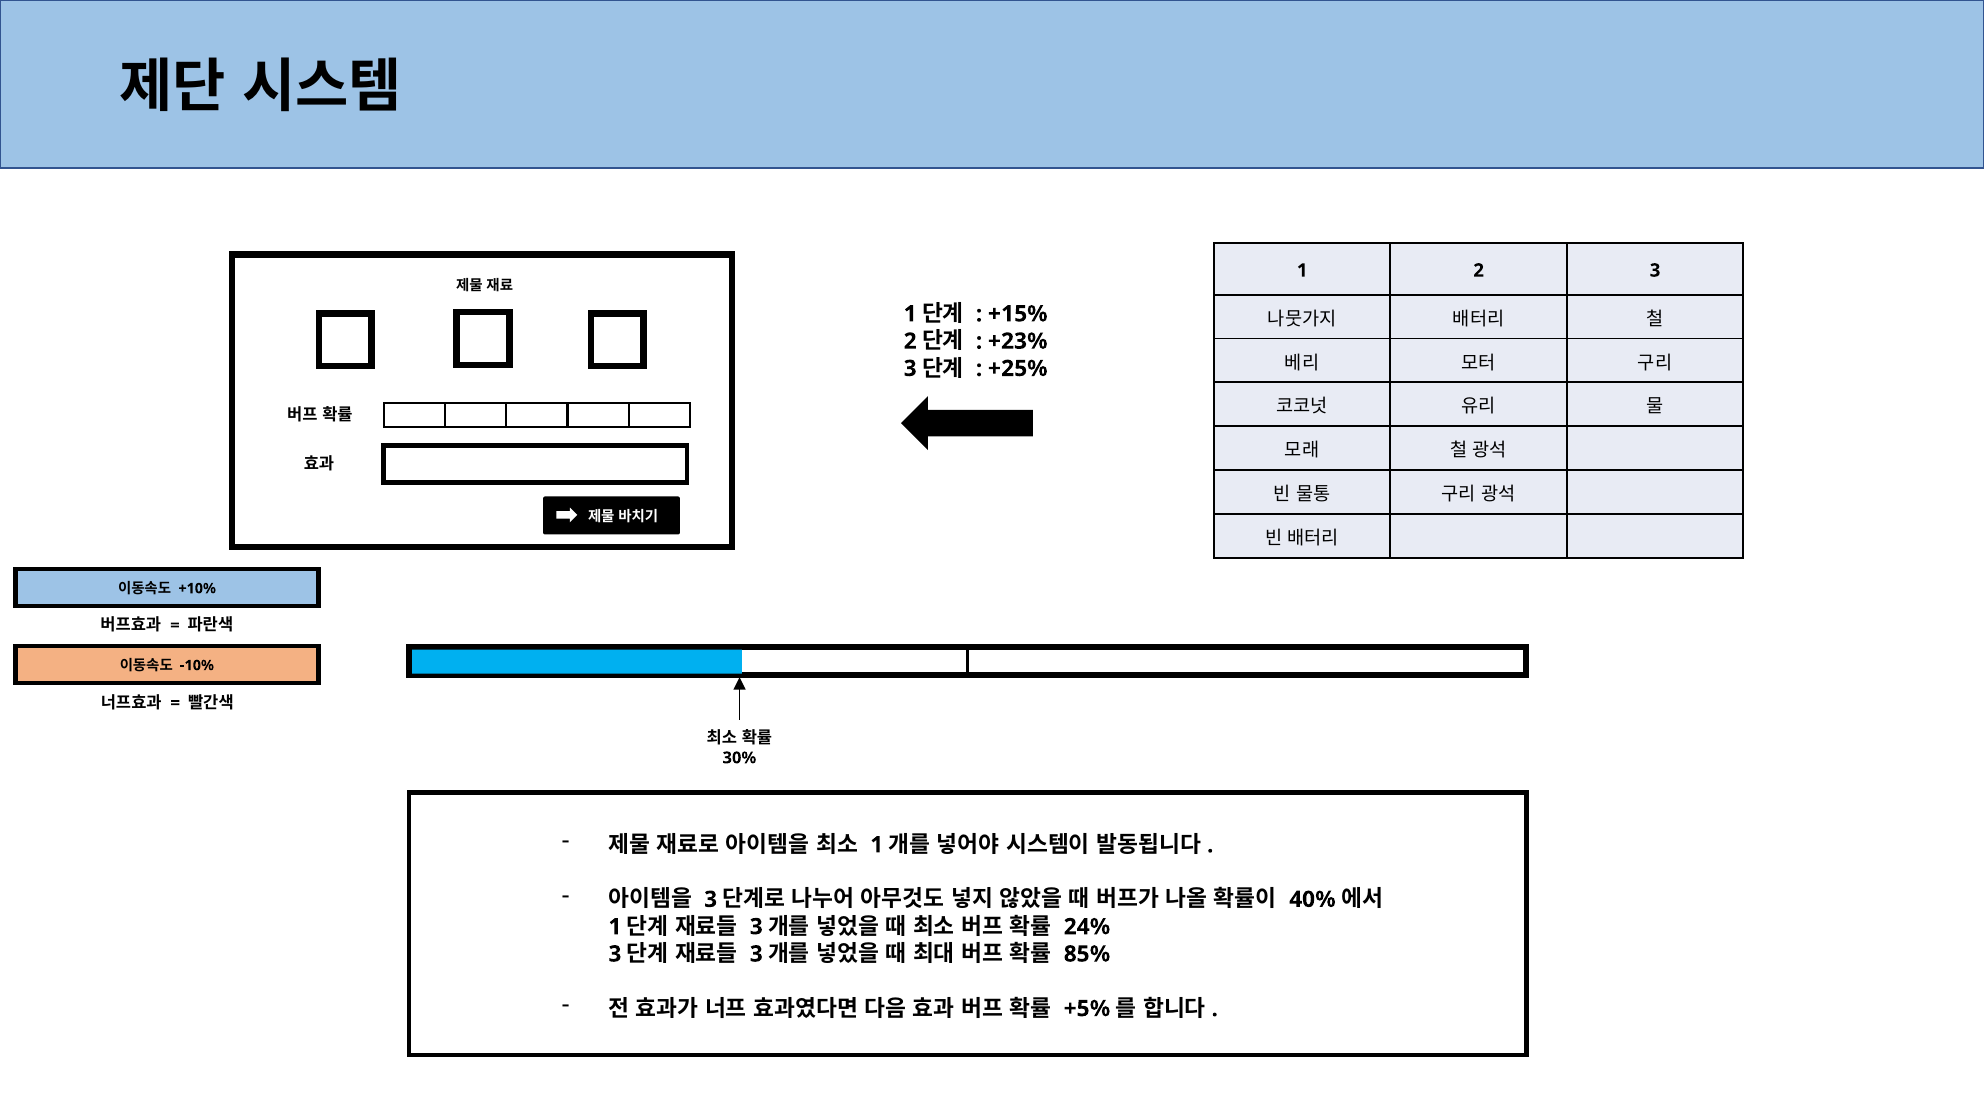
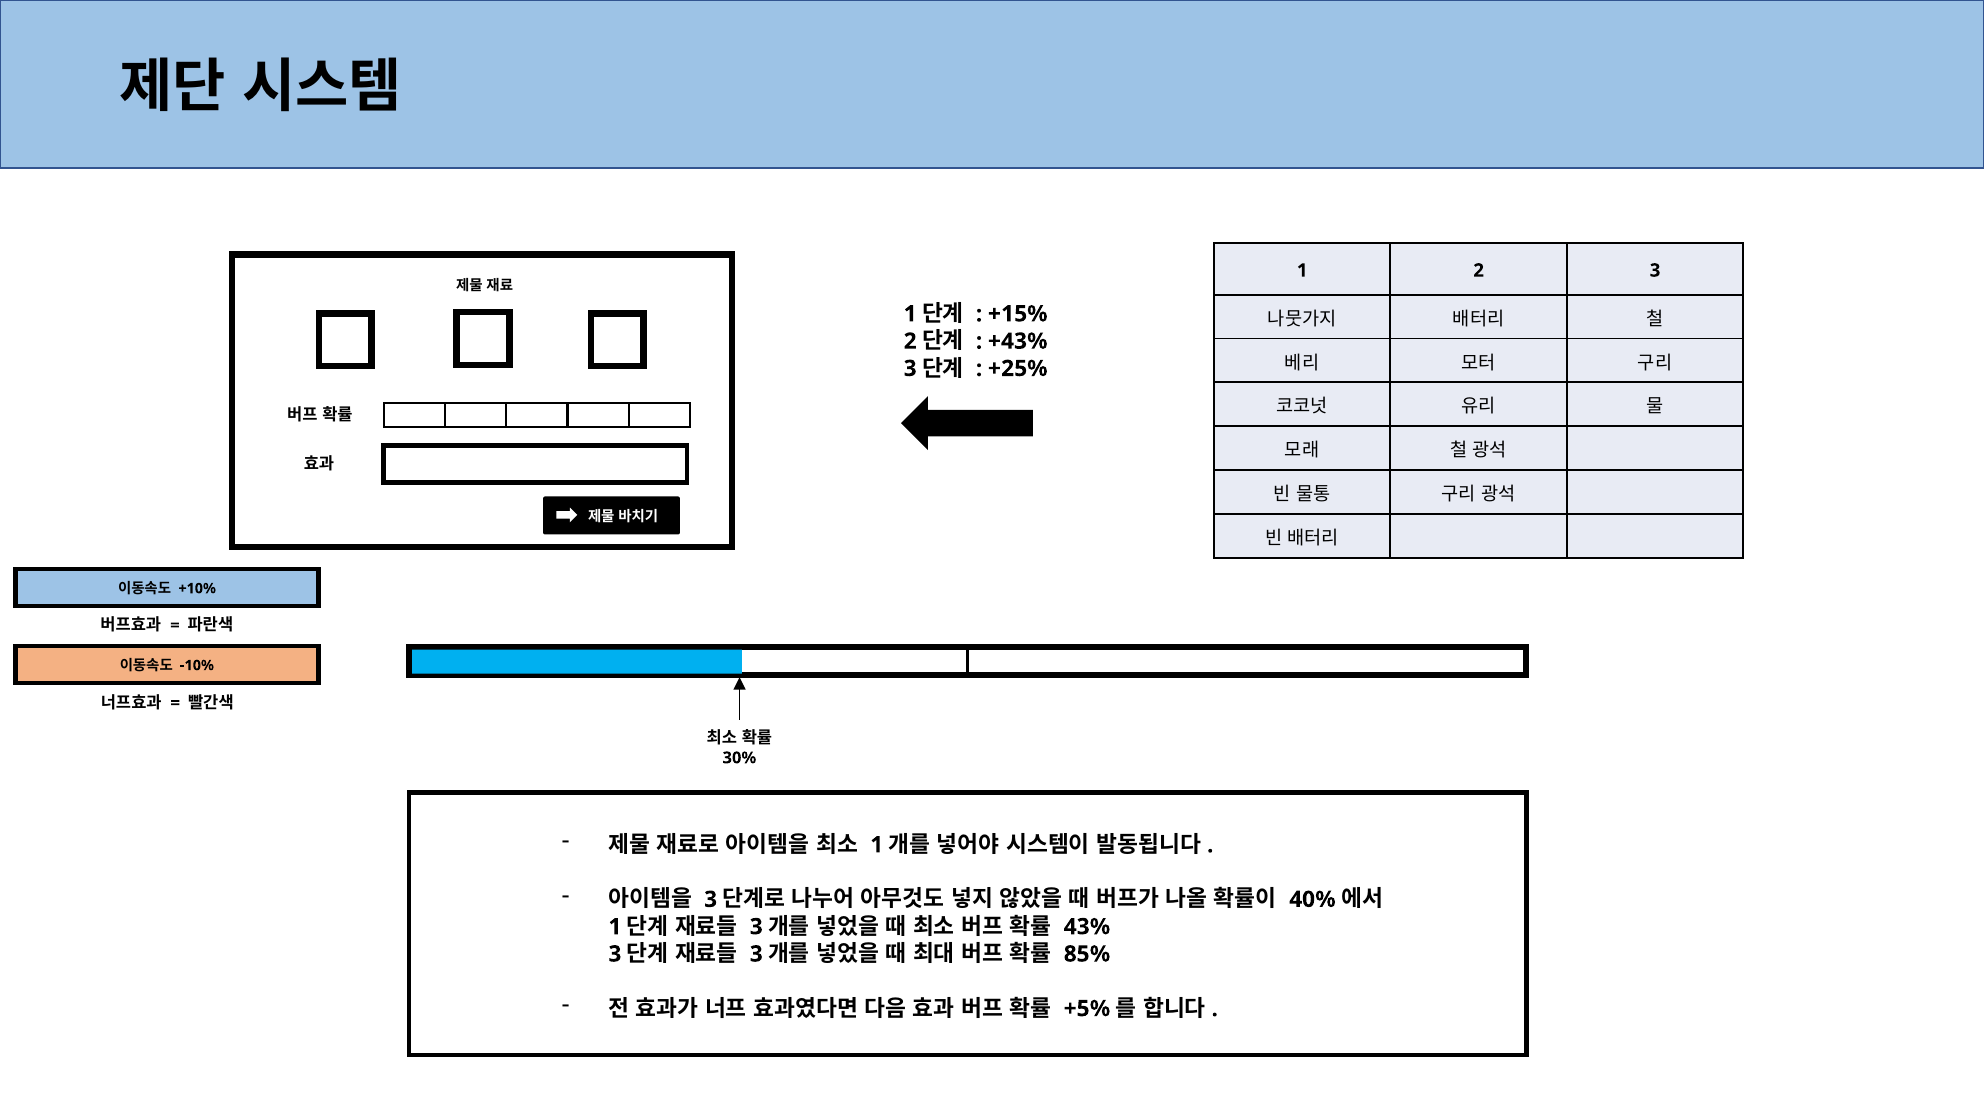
+23%: +23% -> +43% (1018, 341)
24%: 24% -> 43% (1087, 927)
